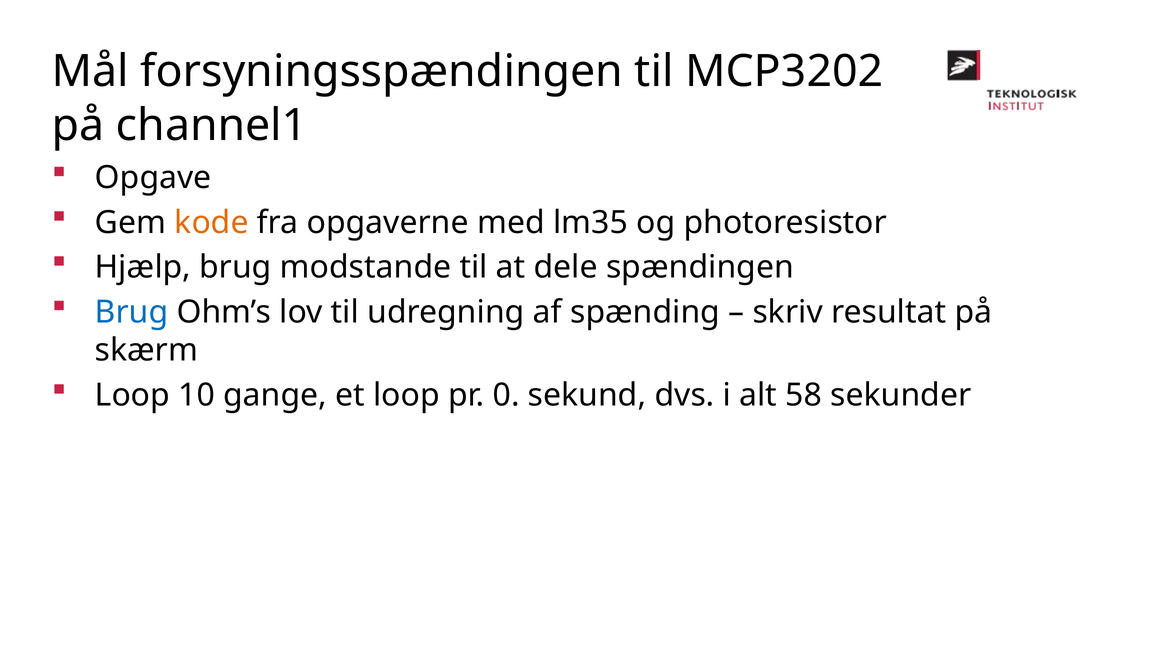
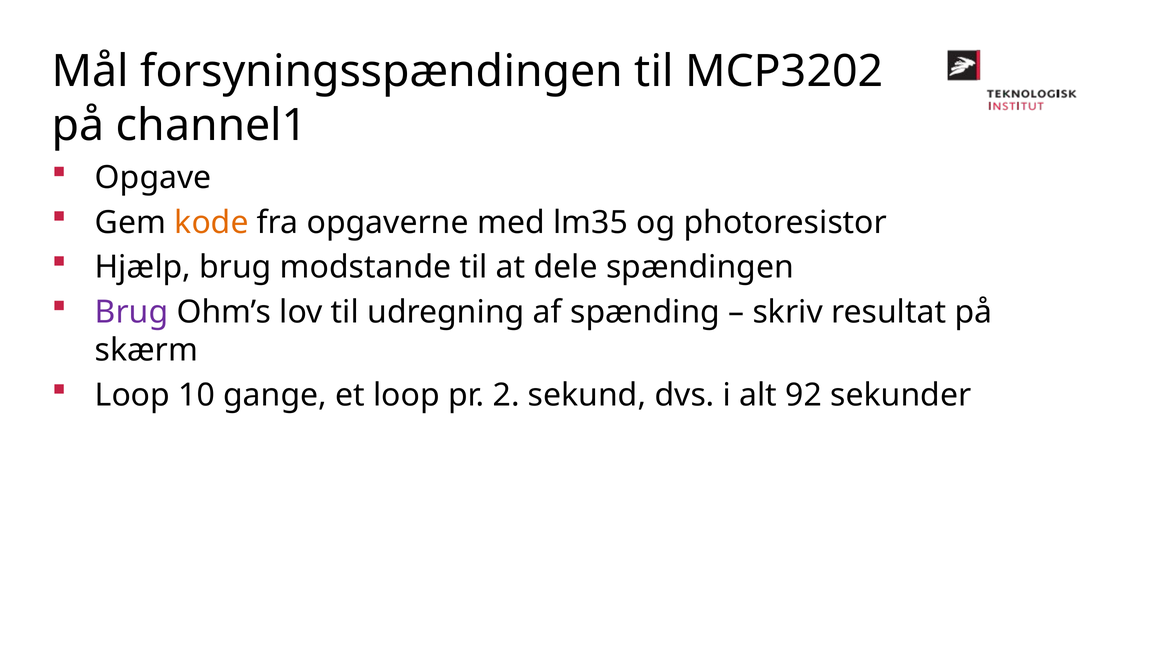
Brug colour: blue -> purple (132, 312)
0: 0 -> 2 (506, 395)
58: 58 -> 92 (804, 395)
